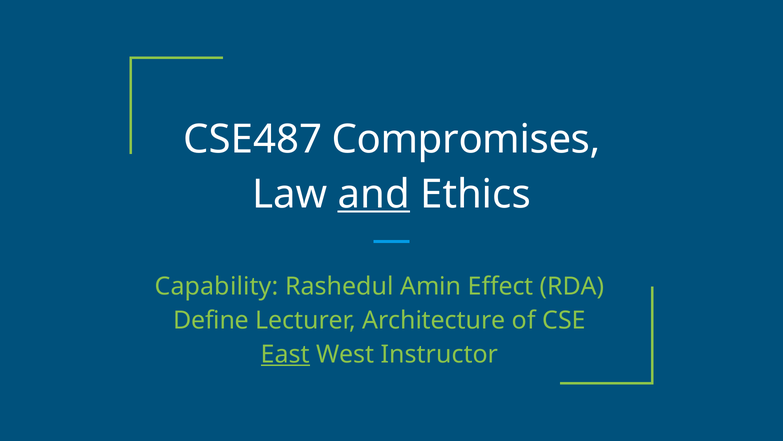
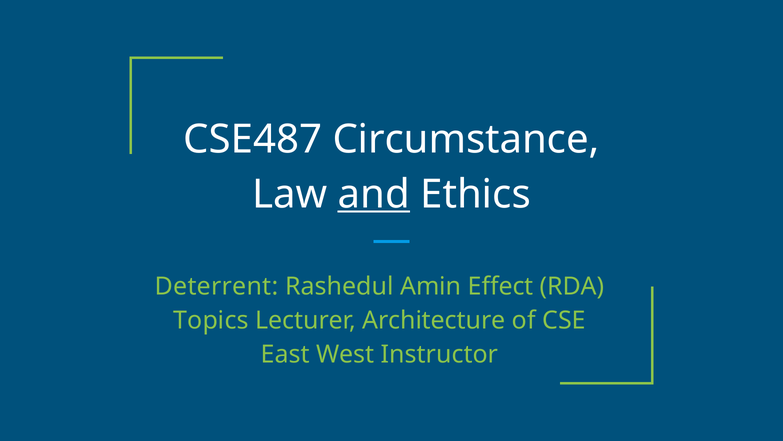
Compromises: Compromises -> Circumstance (466, 139)
Capability: Capability -> Deterrent (217, 286)
Define: Define -> Topics (211, 320)
East underline: present -> none (285, 354)
